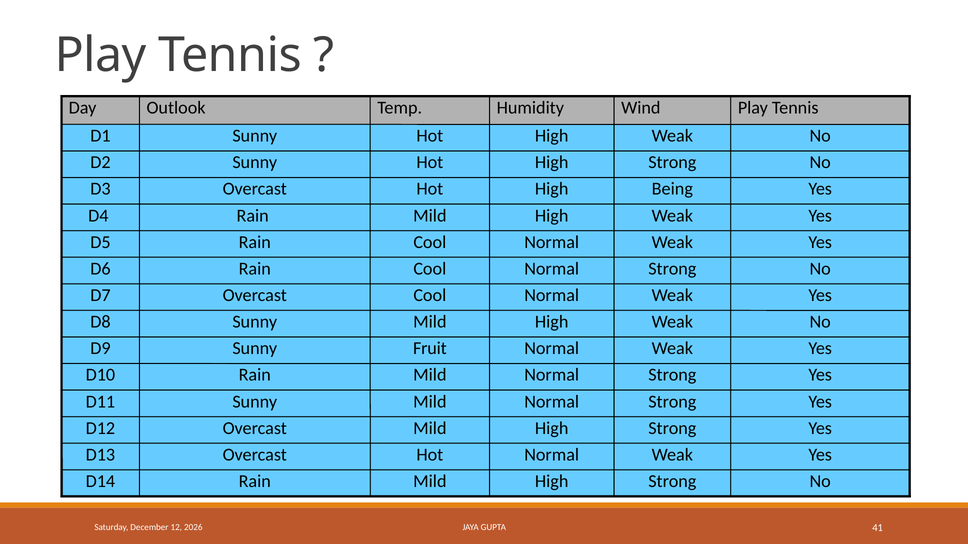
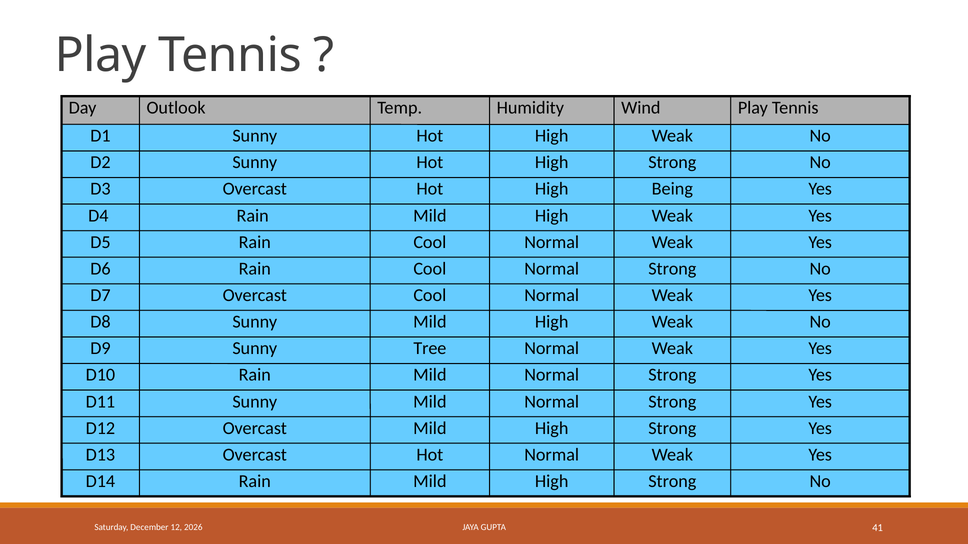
Fruit: Fruit -> Tree (430, 349)
